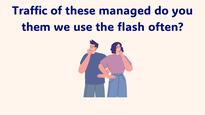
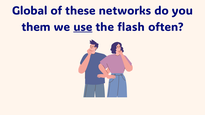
Traffic: Traffic -> Global (30, 11)
managed: managed -> networks (125, 11)
use underline: none -> present (83, 27)
